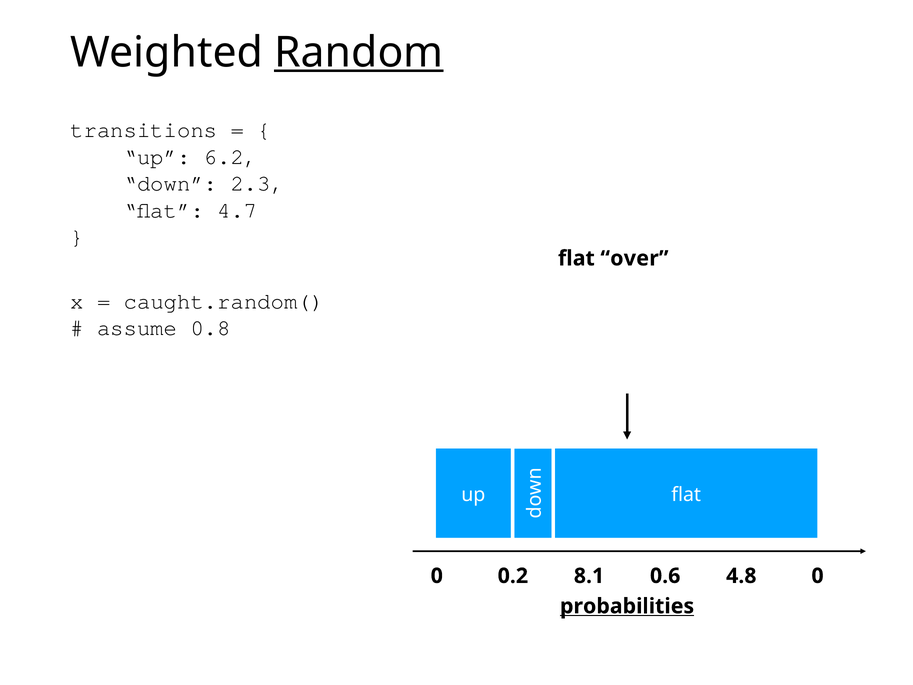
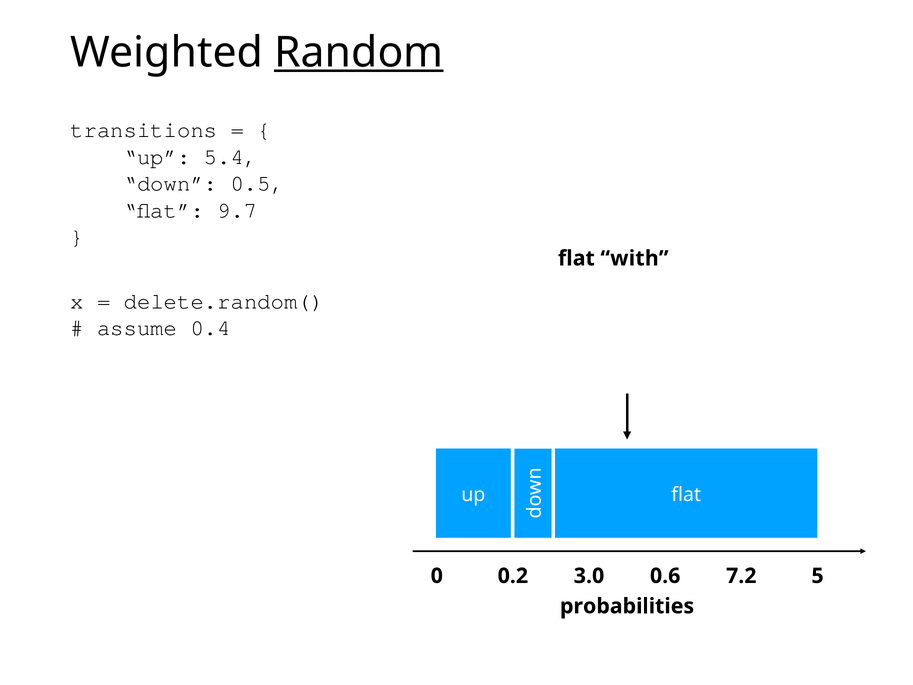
6.2: 6.2 -> 5.4 (231, 157)
2.3: 2.3 -> 0.5 (257, 183)
4.7: 4.7 -> 9.7 (237, 210)
over: over -> with (634, 258)
caught.random(: caught.random( -> delete.random( (224, 301)
0.8: 0.8 -> 0.4 (211, 328)
8.1: 8.1 -> 3.0 (589, 576)
4.8: 4.8 -> 7.2 (741, 576)
0 0: 0 -> 5 (818, 576)
probabilities underline: present -> none (627, 606)
